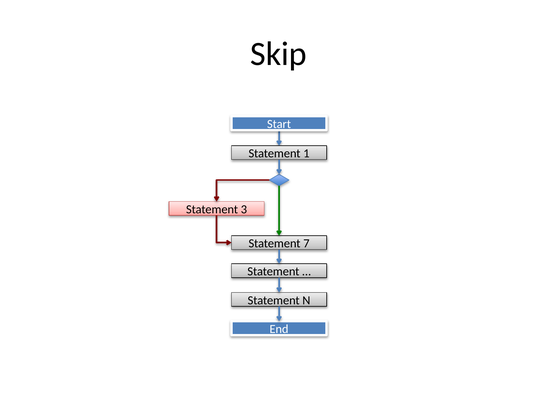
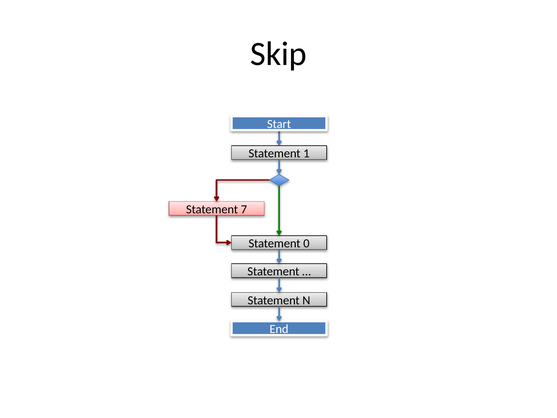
3: 3 -> 7 (244, 209)
7: 7 -> 0 (306, 243)
